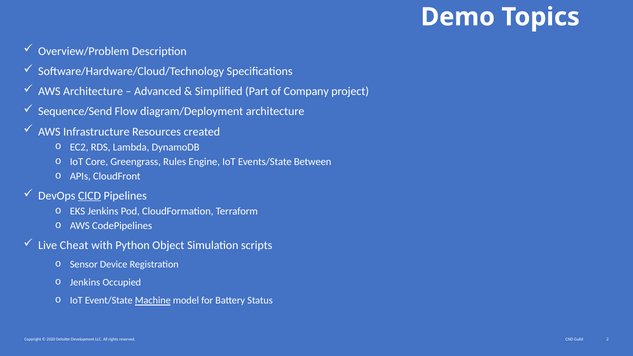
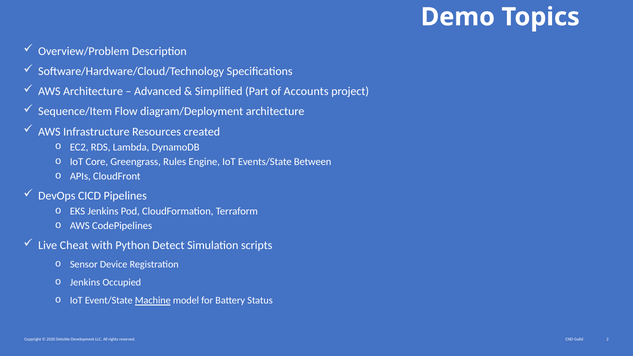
Company: Company -> Accounts (306, 91)
Sequence/Send: Sequence/Send -> Sequence/Item (75, 112)
CICD underline: present -> none (89, 196)
Object: Object -> Detect (168, 245)
